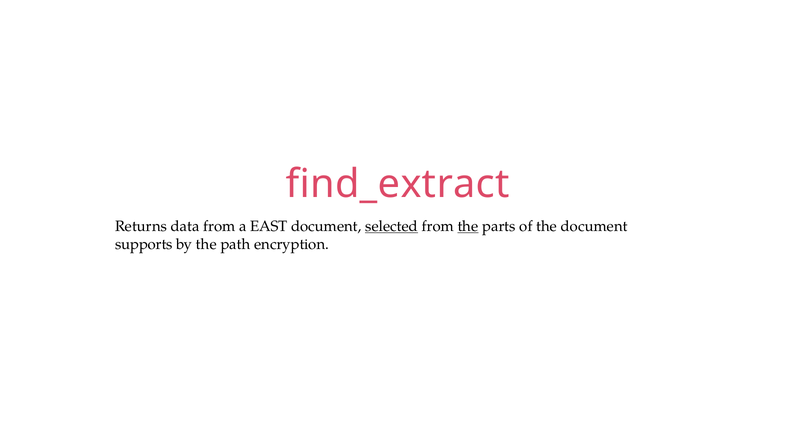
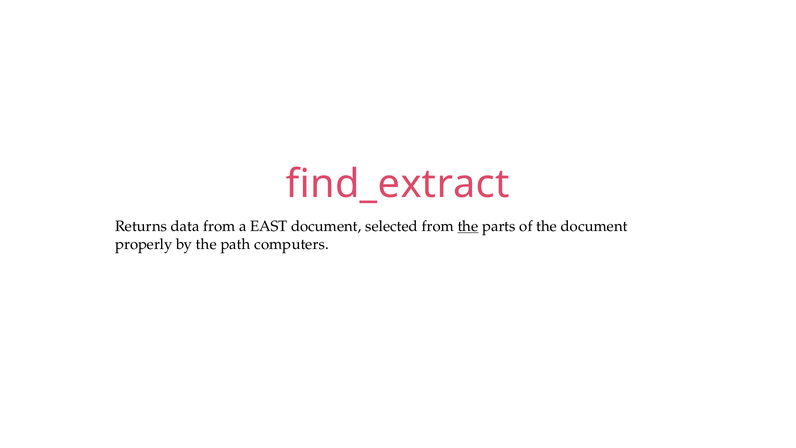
selected underline: present -> none (392, 226)
supports: supports -> properly (144, 244)
encryption: encryption -> computers (292, 244)
